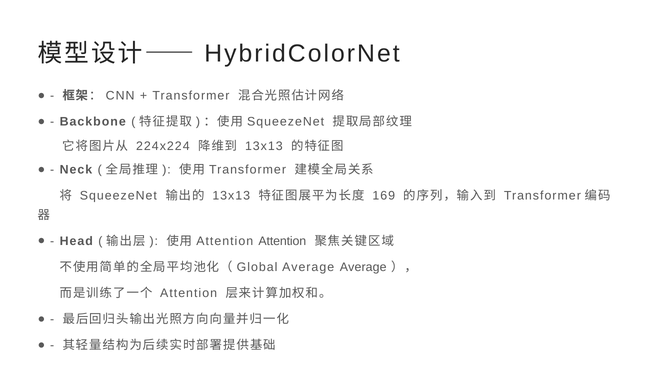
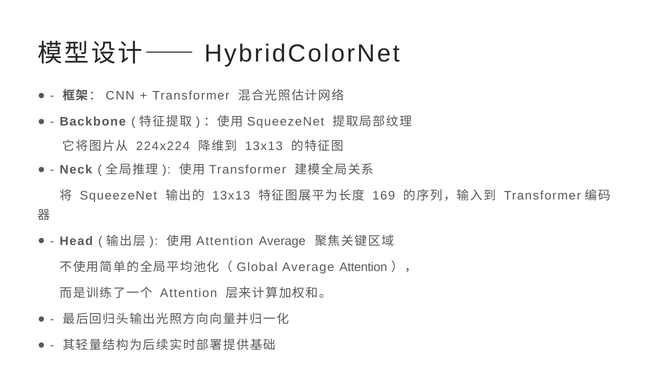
Attention Attention: Attention -> Average (282, 242)
Average Average: Average -> Attention (363, 268)
